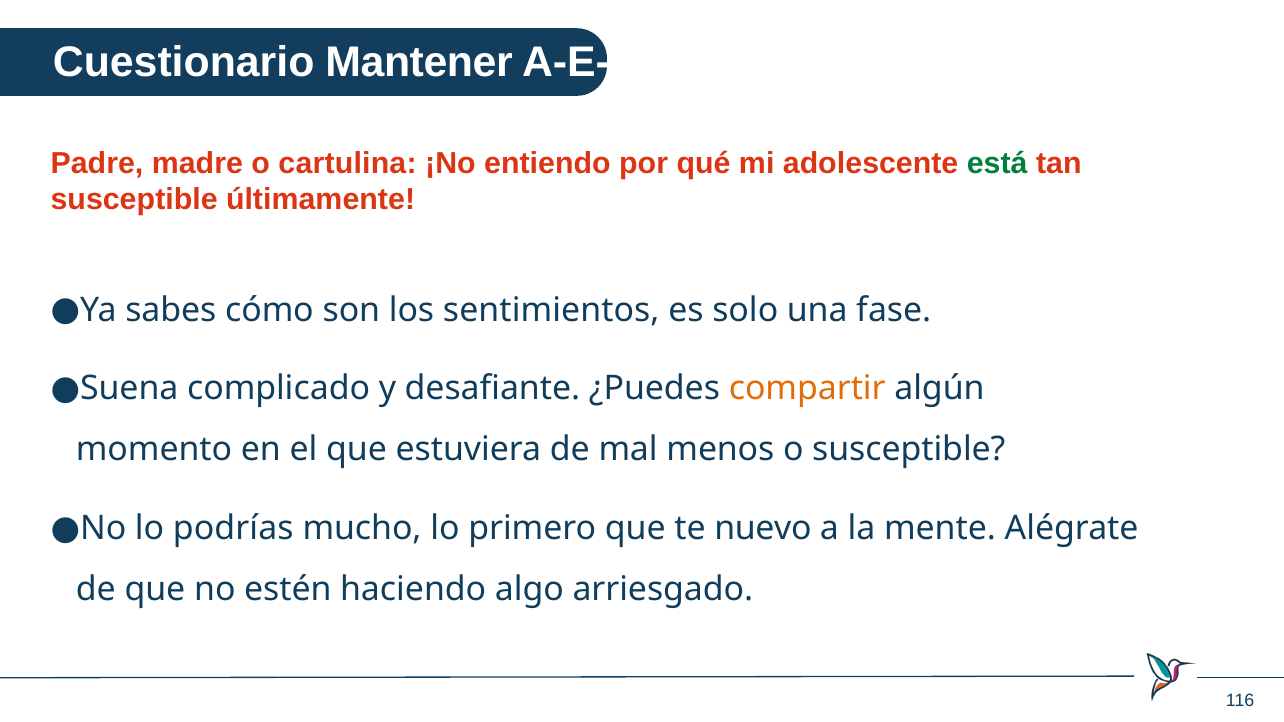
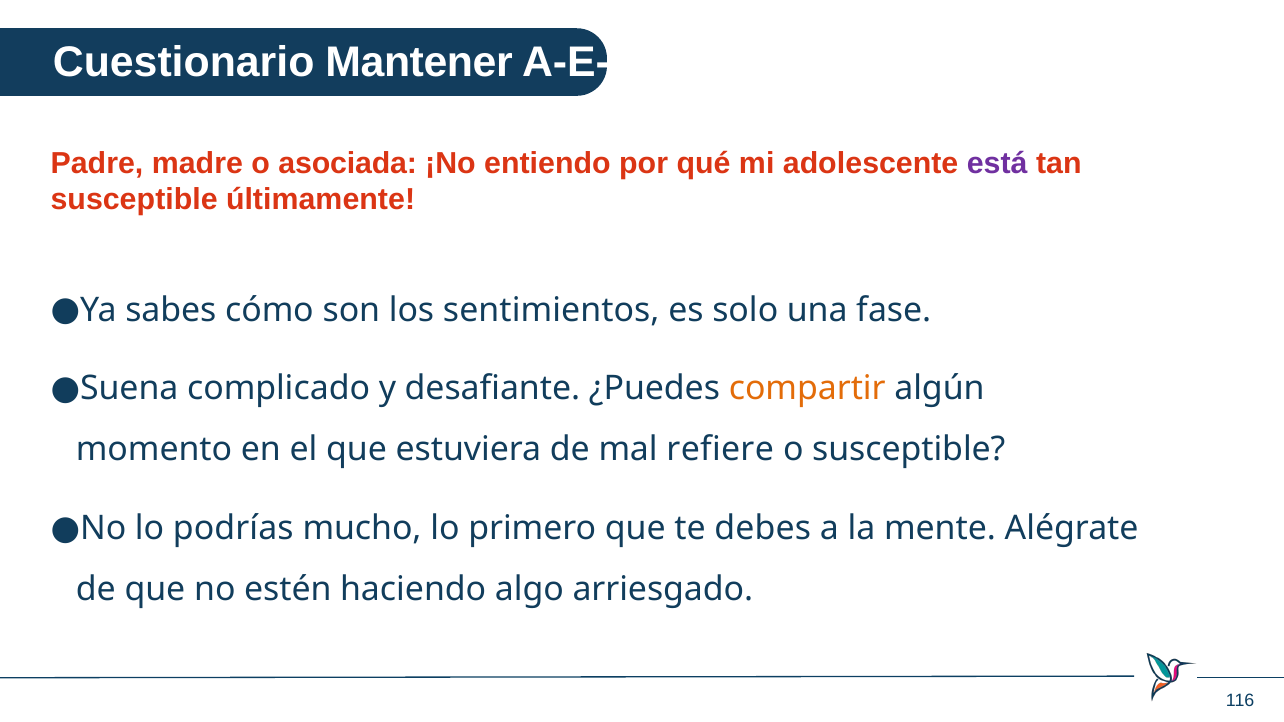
cartulina: cartulina -> asociada (348, 163)
está colour: green -> purple (997, 163)
menos: menos -> refiere (720, 450)
nuevo: nuevo -> debes (763, 529)
